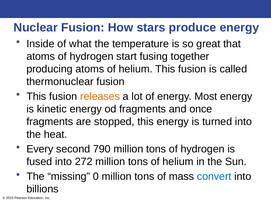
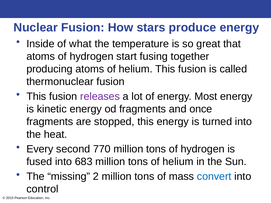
releases colour: orange -> purple (100, 97)
790: 790 -> 770 (102, 149)
272: 272 -> 683 (84, 162)
0: 0 -> 2 (96, 177)
billions: billions -> control (42, 189)
